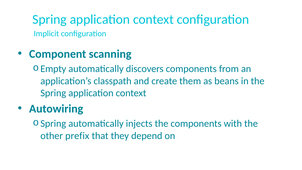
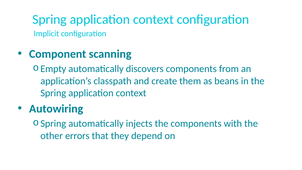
prefix: prefix -> errors (77, 136)
